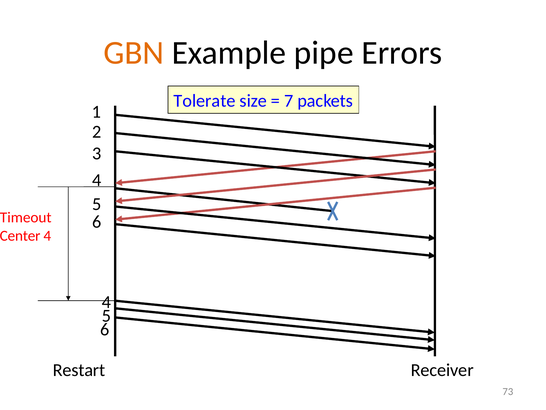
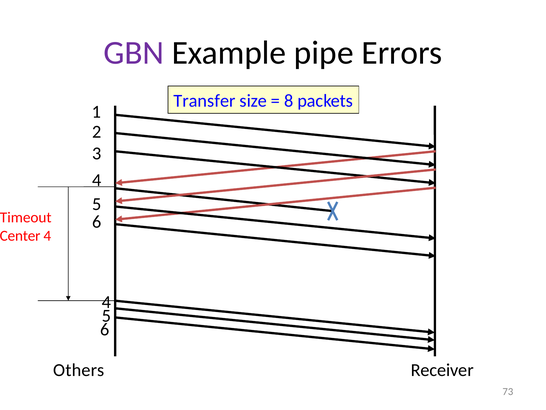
GBN colour: orange -> purple (134, 53)
Tolerate: Tolerate -> Transfer (204, 101)
7: 7 -> 8 (289, 101)
Restart: Restart -> Others (79, 370)
